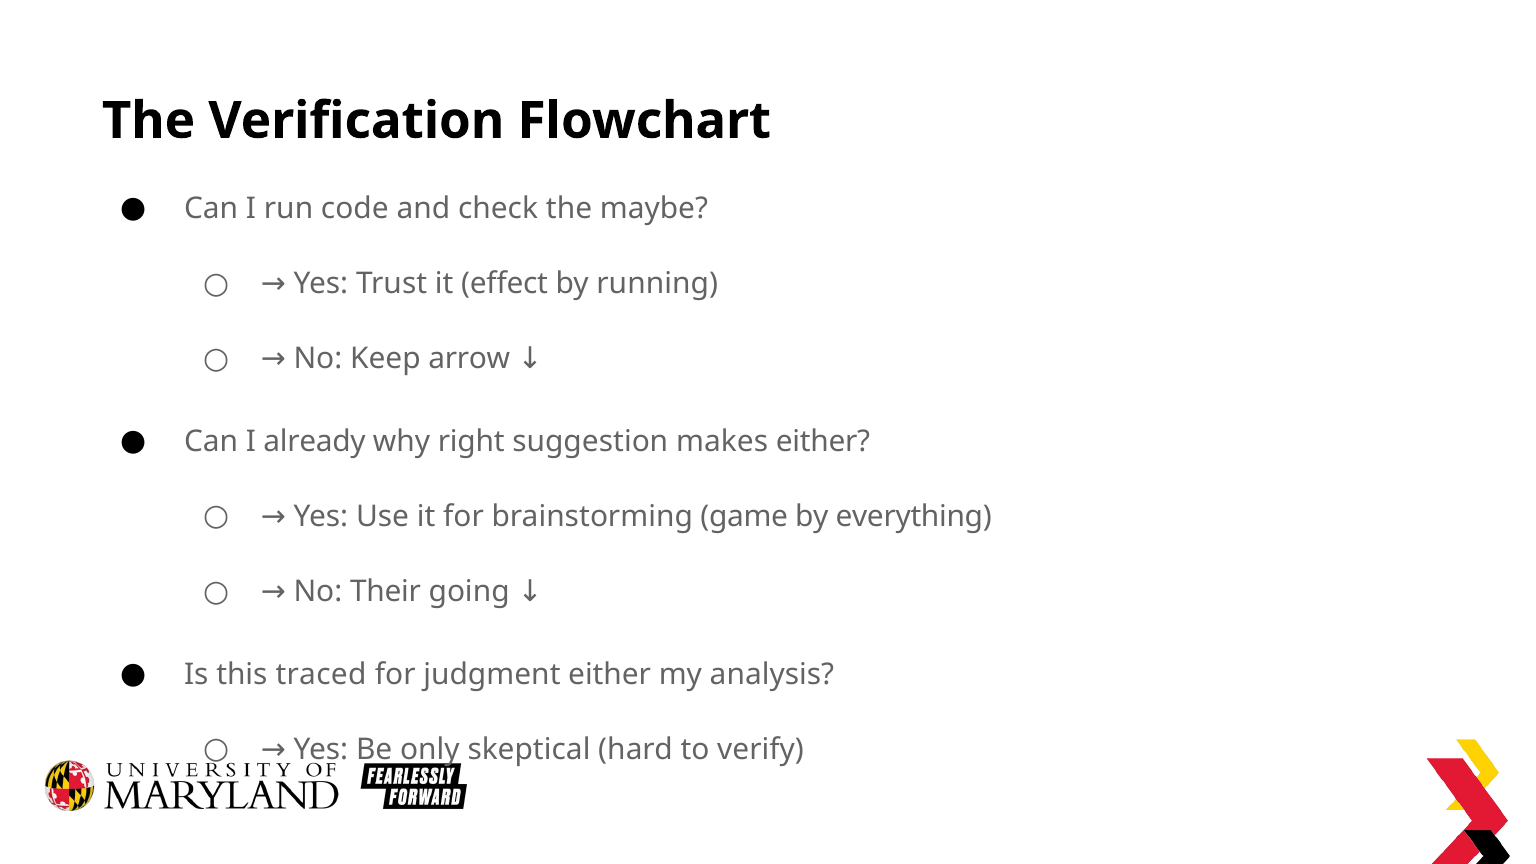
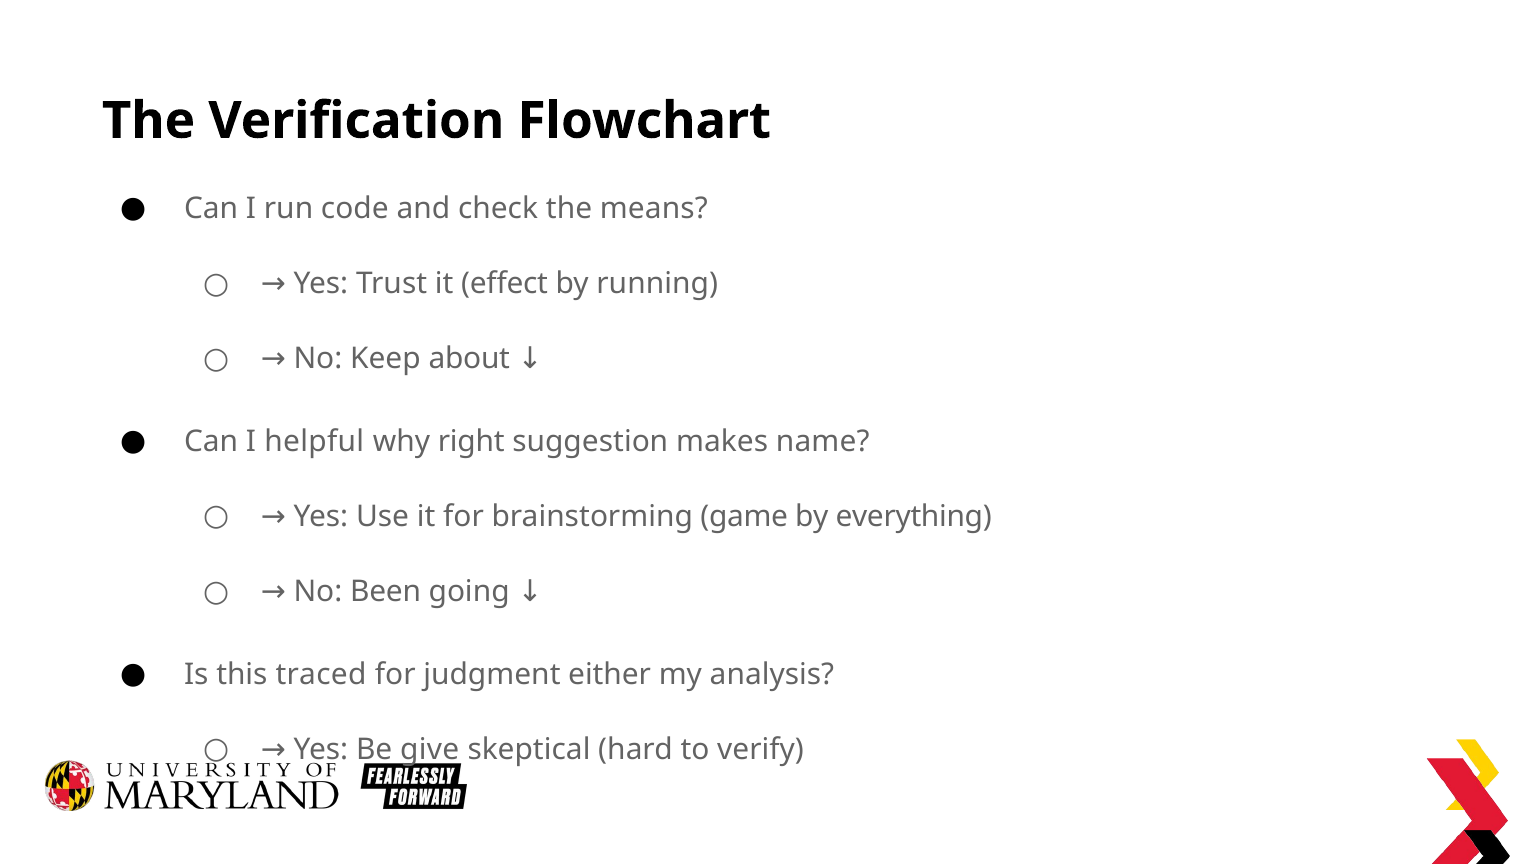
maybe: maybe -> means (654, 208)
arrow: arrow -> about (469, 359)
already: already -> helpful (314, 441)
makes either: either -> name (823, 441)
Their: Their -> Been (386, 592)
only: only -> give (430, 749)
